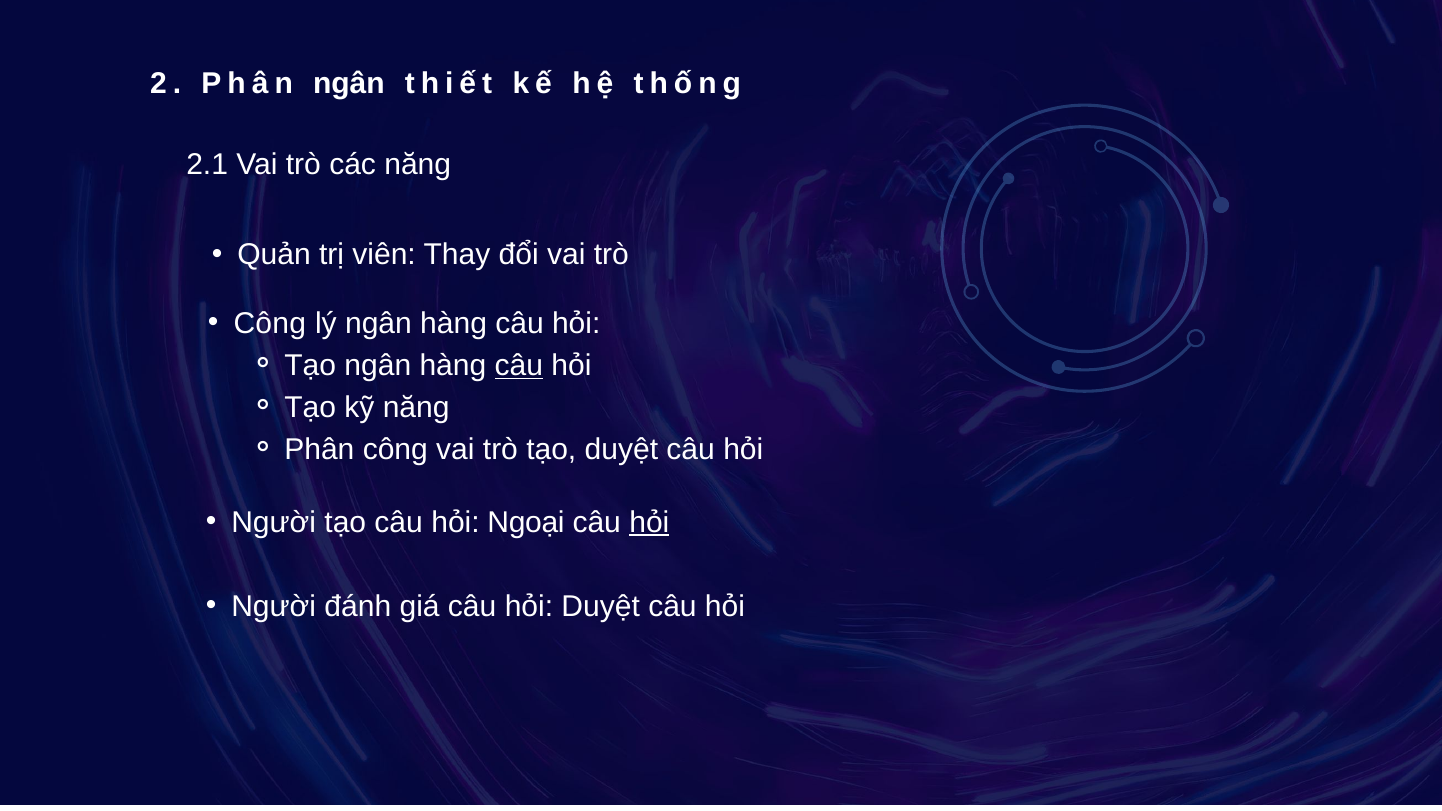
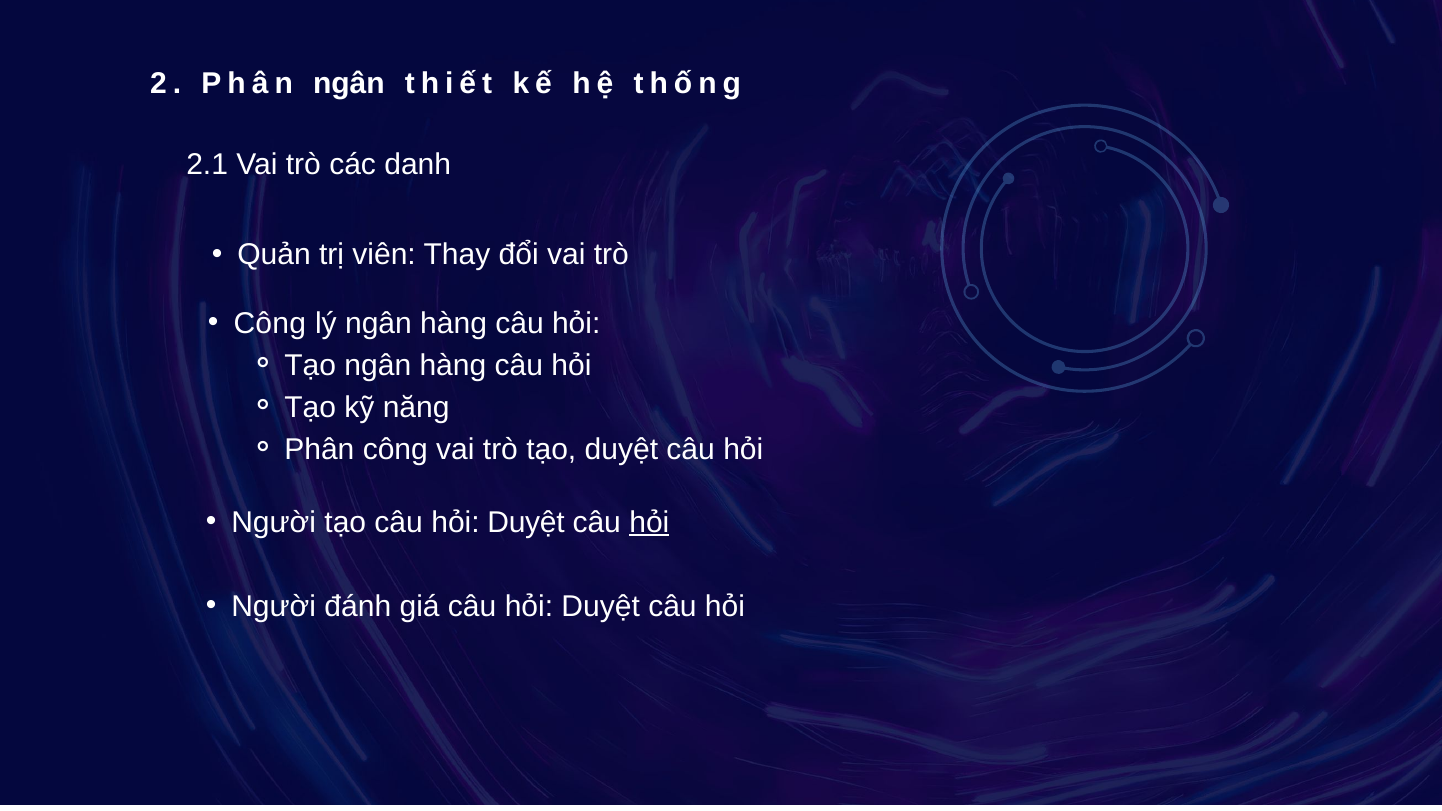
các năng: năng -> danh (418, 164)
câu underline: present -> none (519, 366)
tạo câu hỏi Ngoại: Ngoại -> Duyệt (526, 523)
